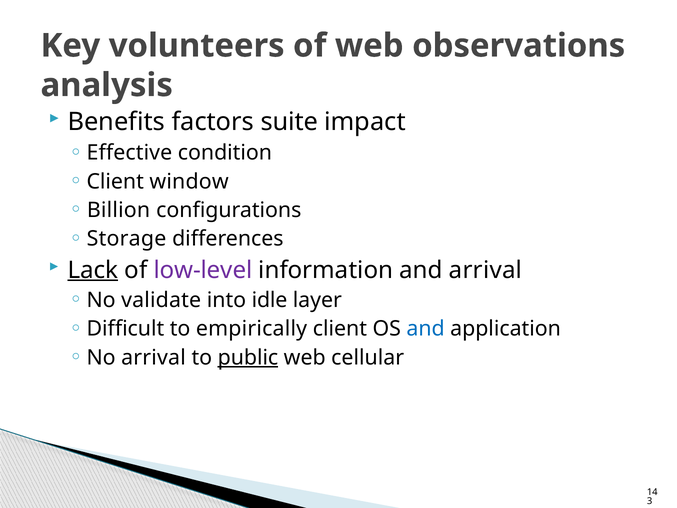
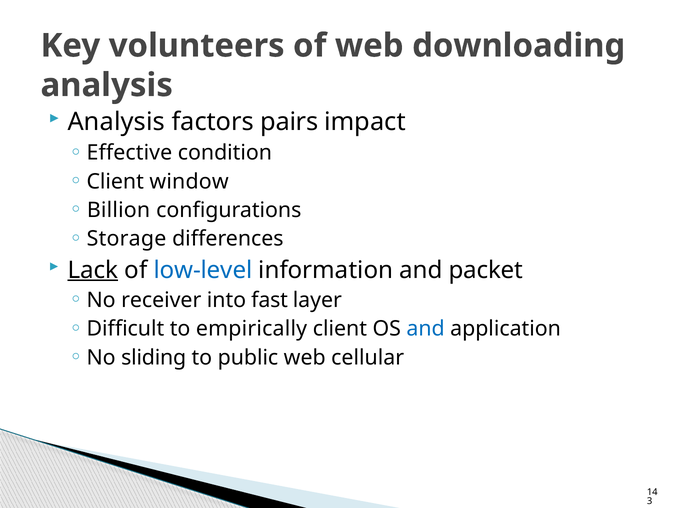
observations: observations -> downloading (519, 46)
Benefits: Benefits -> Analysis (116, 122)
suite: suite -> pairs (289, 122)
low-level colour: purple -> blue (203, 270)
and arrival: arrival -> packet (486, 270)
validate: validate -> receiver (161, 300)
idle: idle -> fast (270, 300)
No arrival: arrival -> sliding (154, 357)
public underline: present -> none (248, 357)
